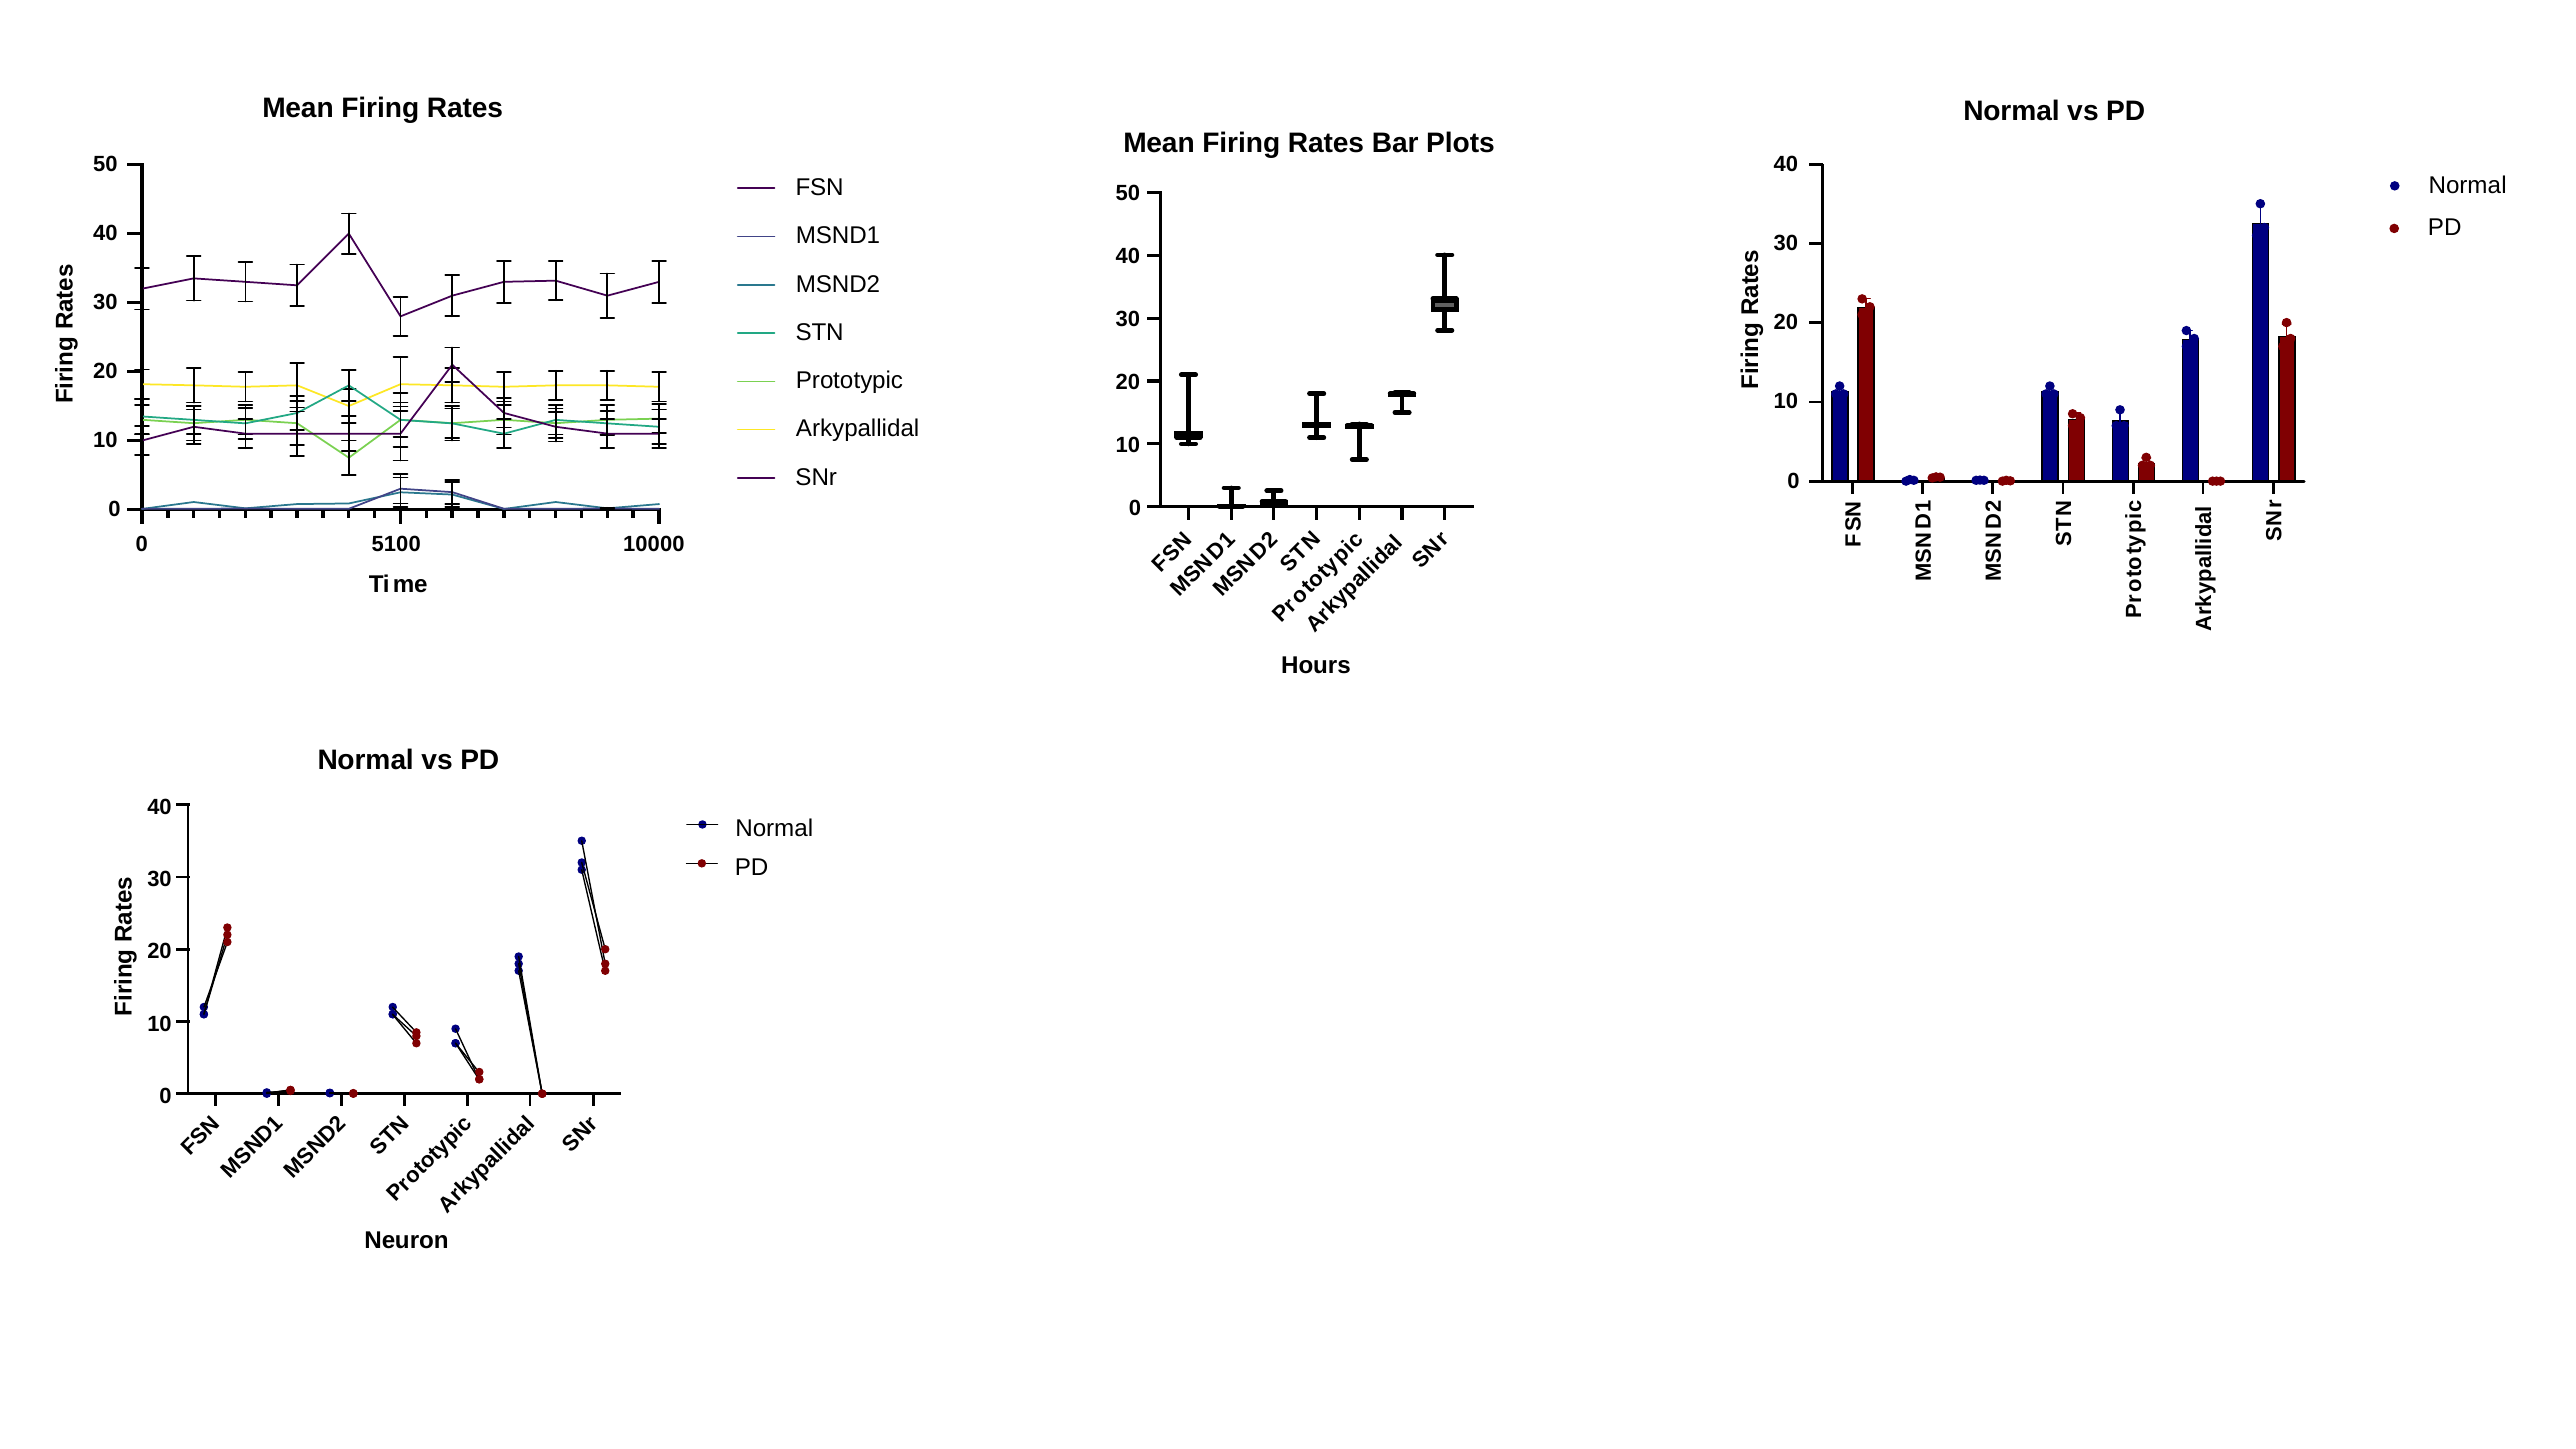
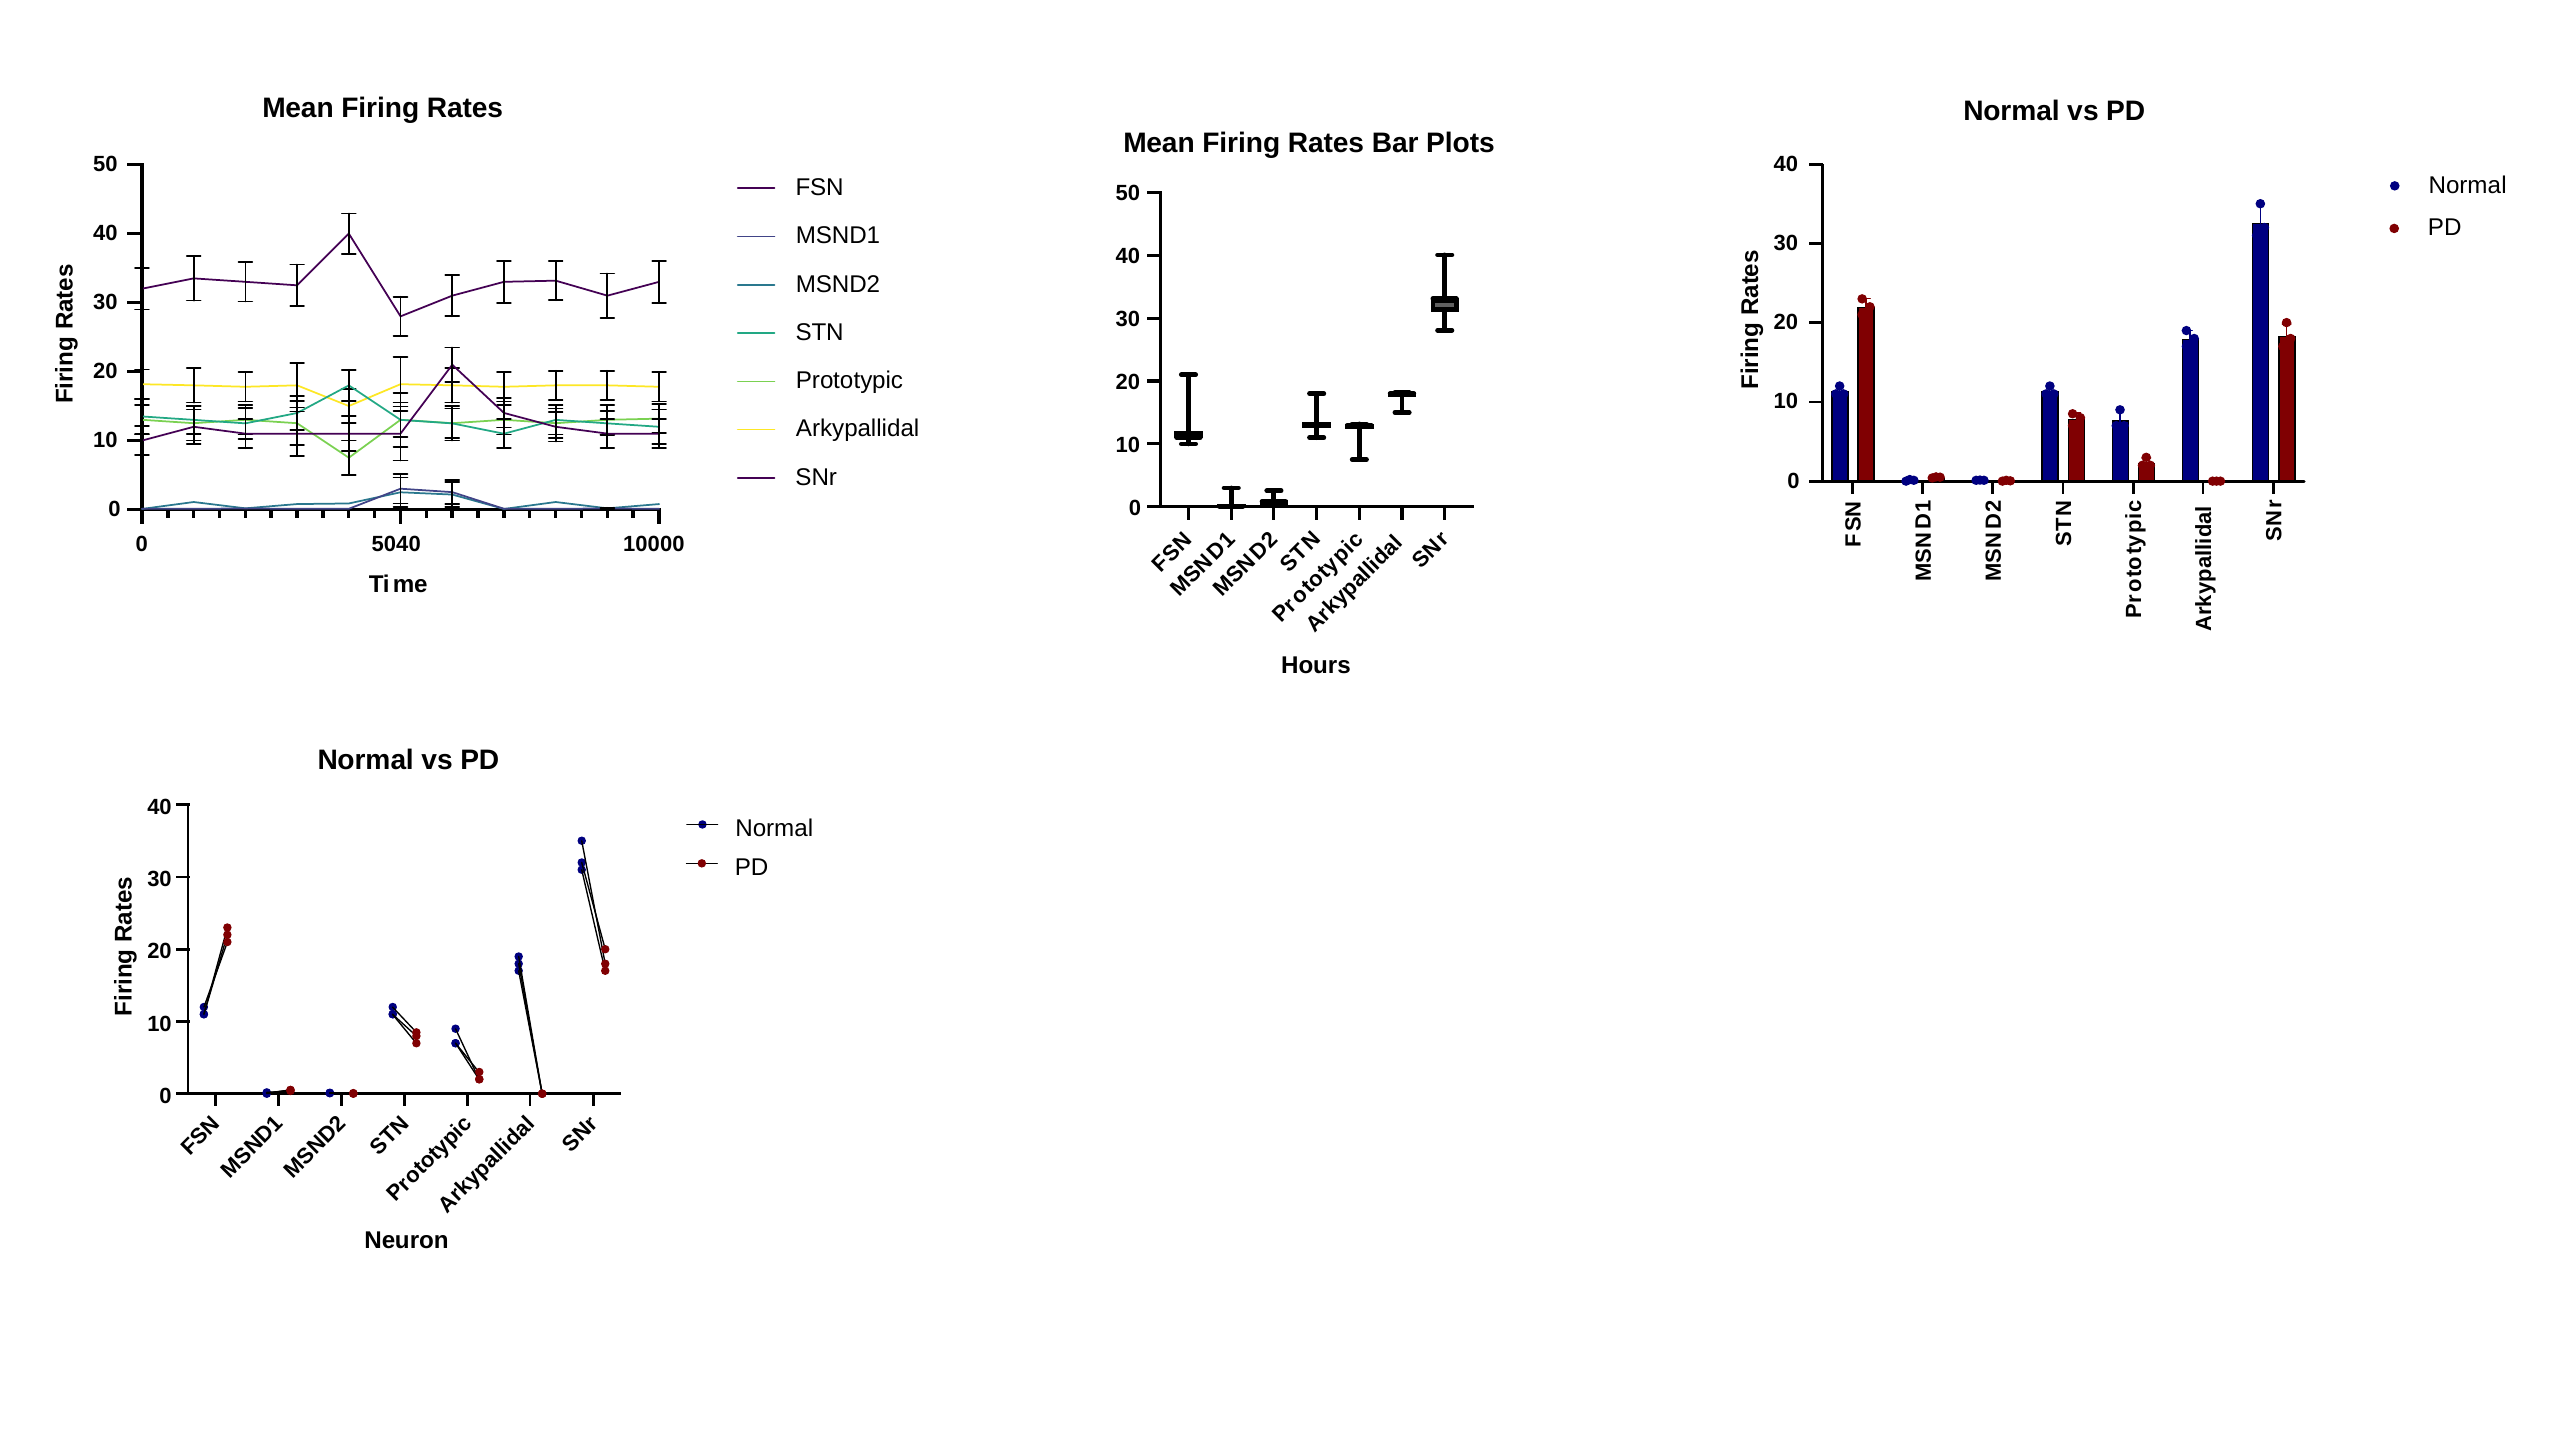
5100: 5100 -> 5040 (396, 544)
